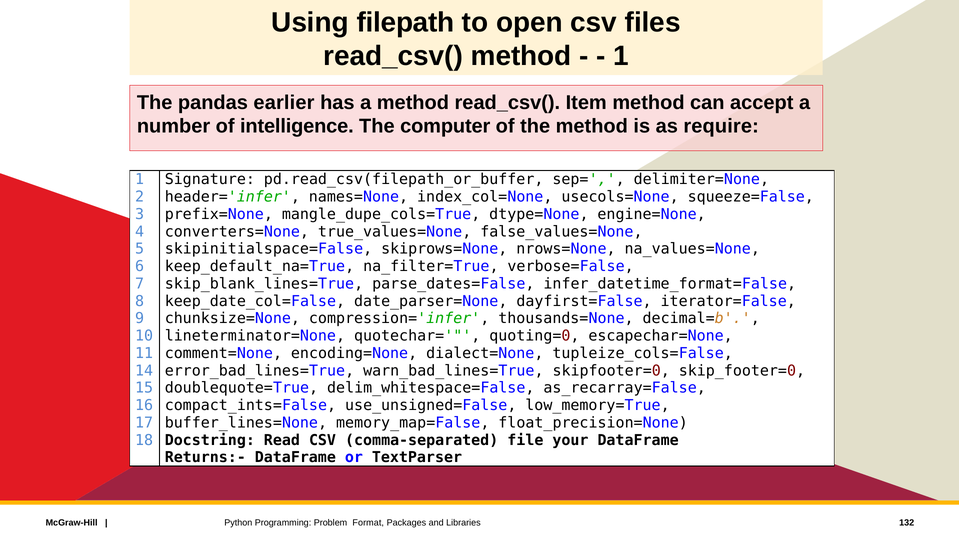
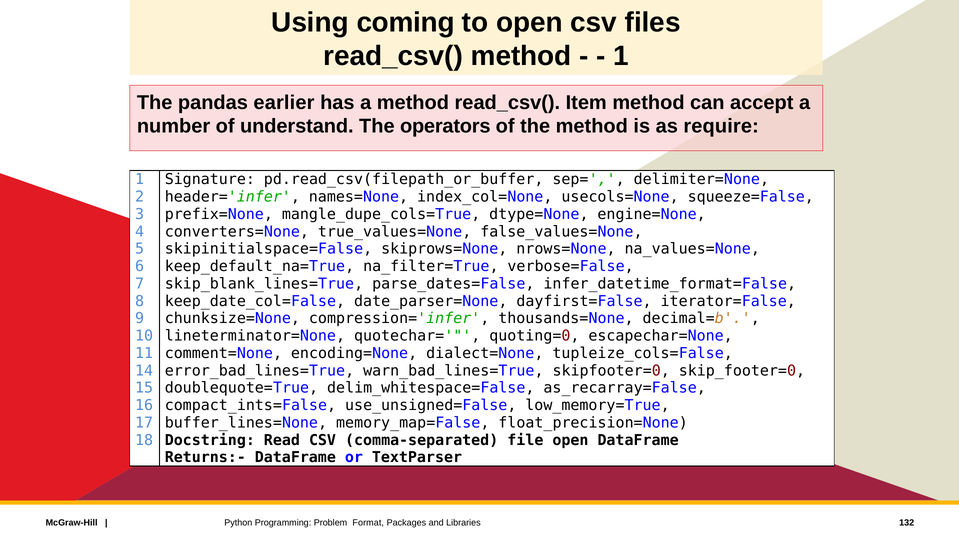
filepath: filepath -> coming (406, 22)
intelligence: intelligence -> understand (297, 126)
computer: computer -> operators (445, 126)
file your: your -> open (570, 440)
